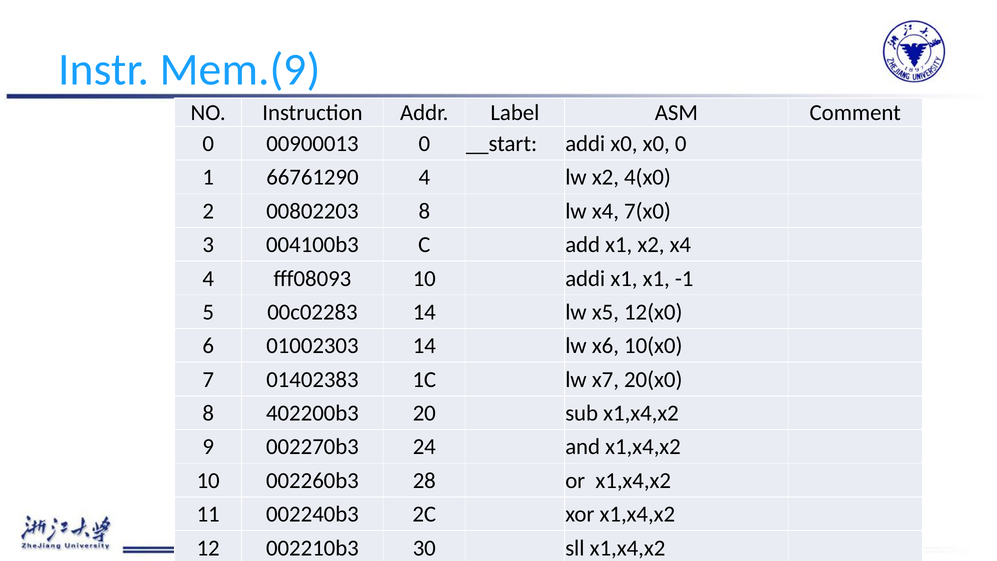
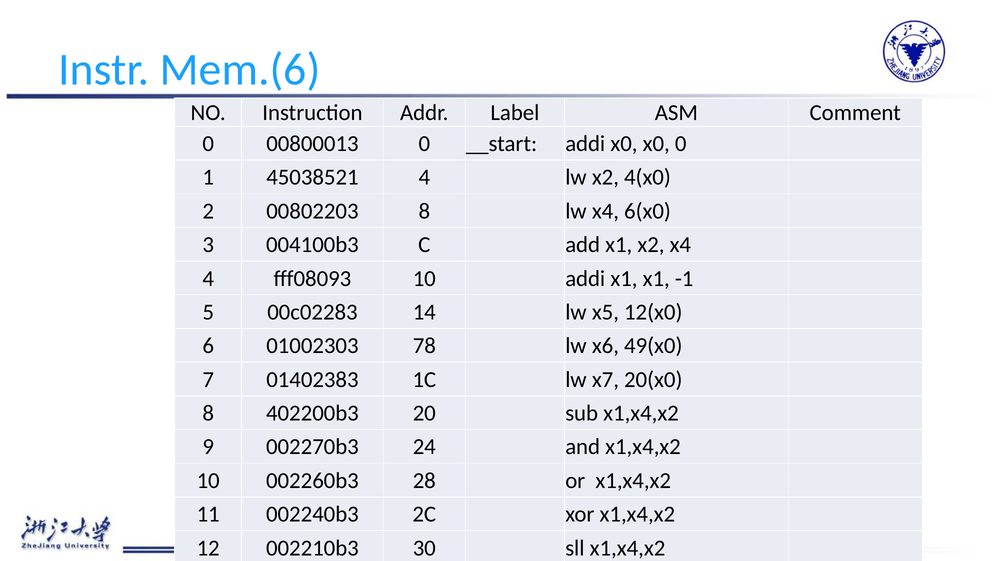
Mem.(9: Mem.(9 -> Mem.(6 (240, 69)
00900013: 00900013 -> 00800013 (312, 144)
66761290: 66761290 -> 45038521 (312, 177)
7(x0: 7(x0 -> 6(x0 (647, 211)
01002303 14: 14 -> 78 (424, 346)
10(x0: 10(x0 -> 49(x0 (653, 346)
